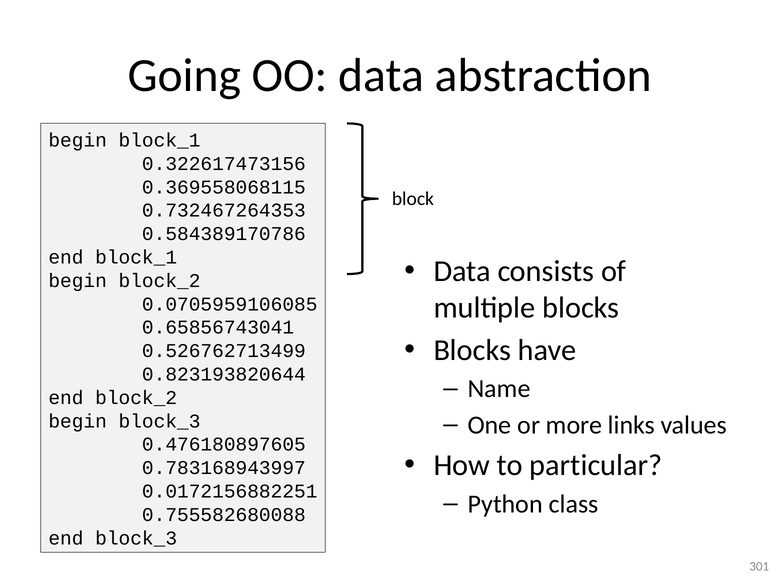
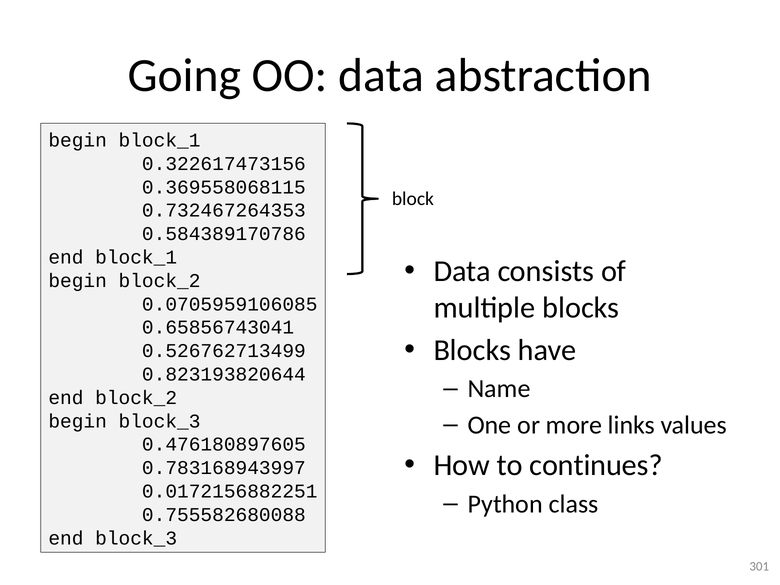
particular: particular -> continues (596, 465)
